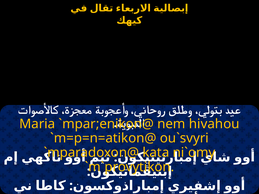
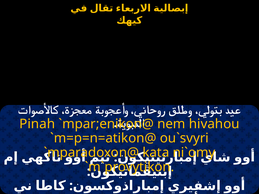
Maria: Maria -> Pinah (37, 124)
